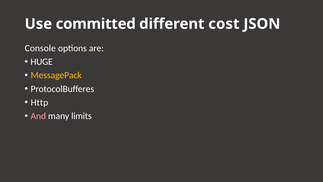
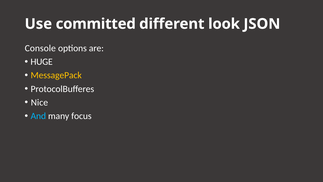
cost: cost -> look (224, 24)
Http: Http -> Nice (39, 102)
And colour: pink -> light blue (38, 116)
limits: limits -> focus (81, 116)
